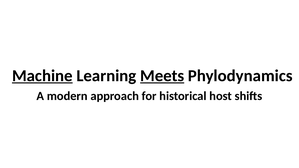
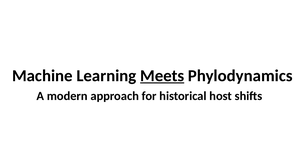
Machine underline: present -> none (42, 76)
